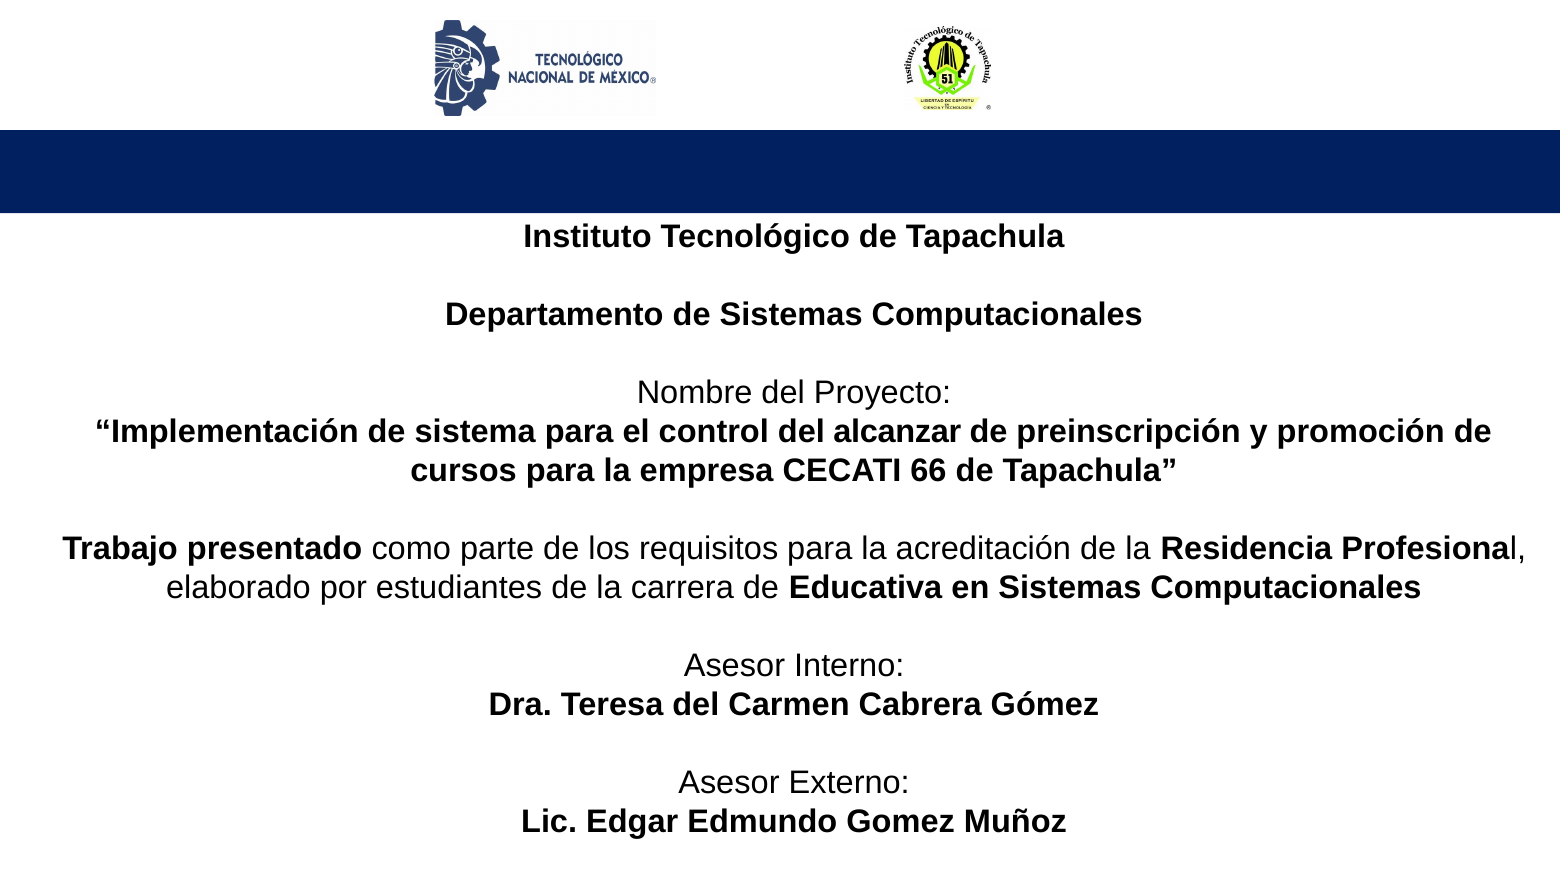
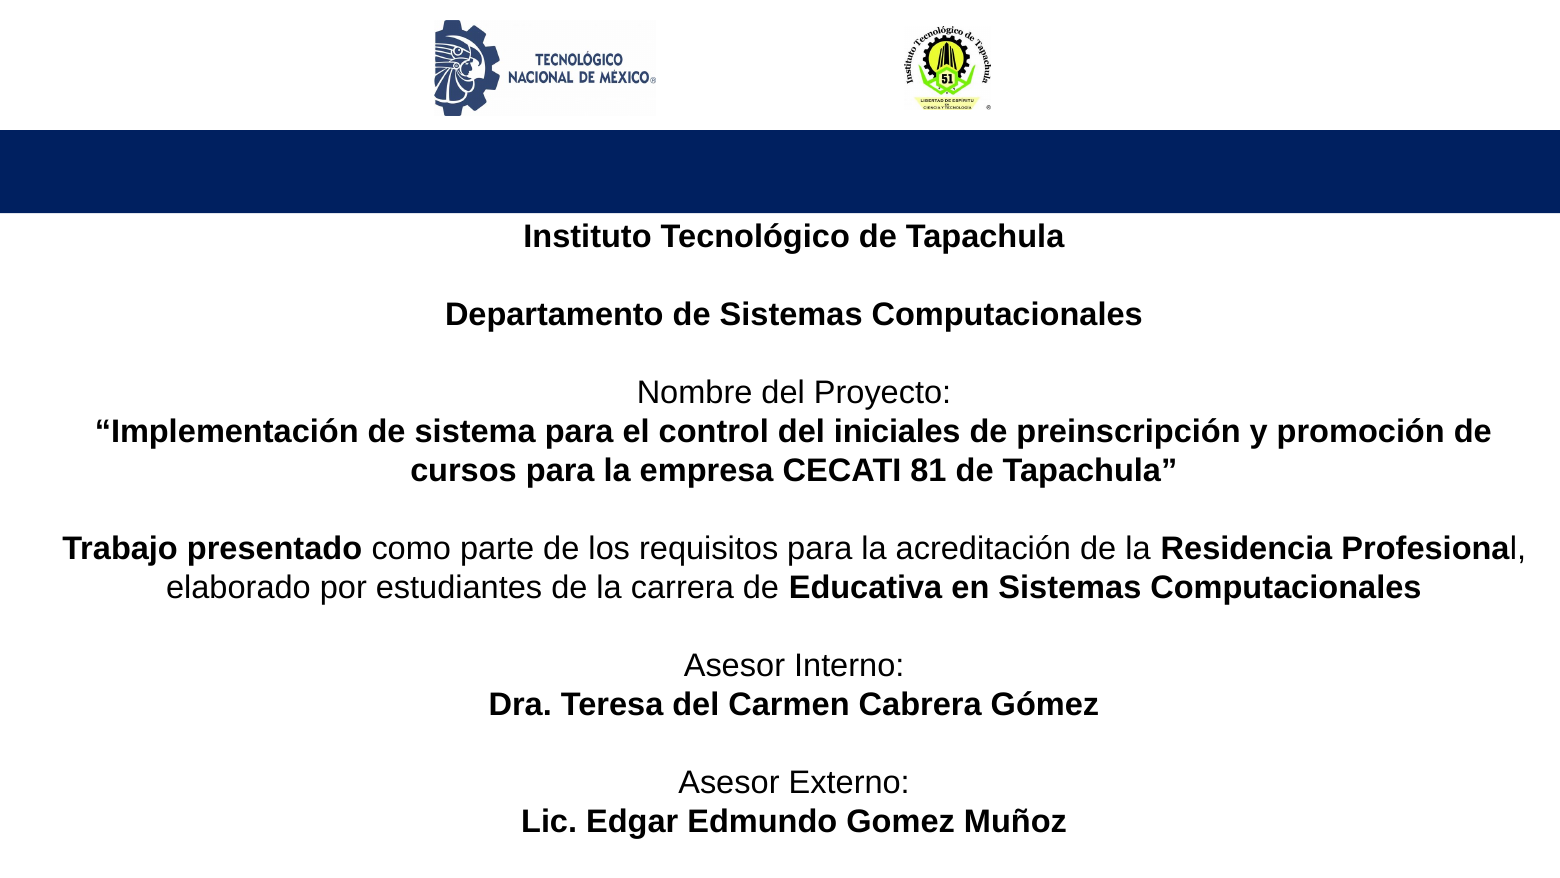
alcanzar: alcanzar -> iniciales (897, 431)
66: 66 -> 81 (928, 470)
